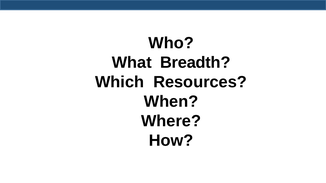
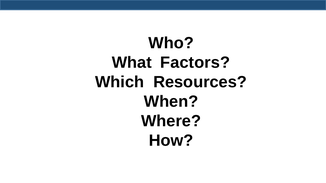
Breadth: Breadth -> Factors (195, 63)
